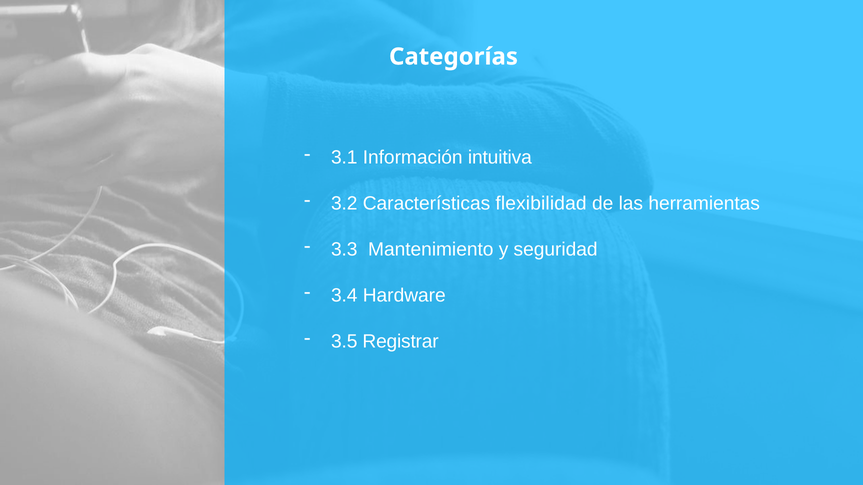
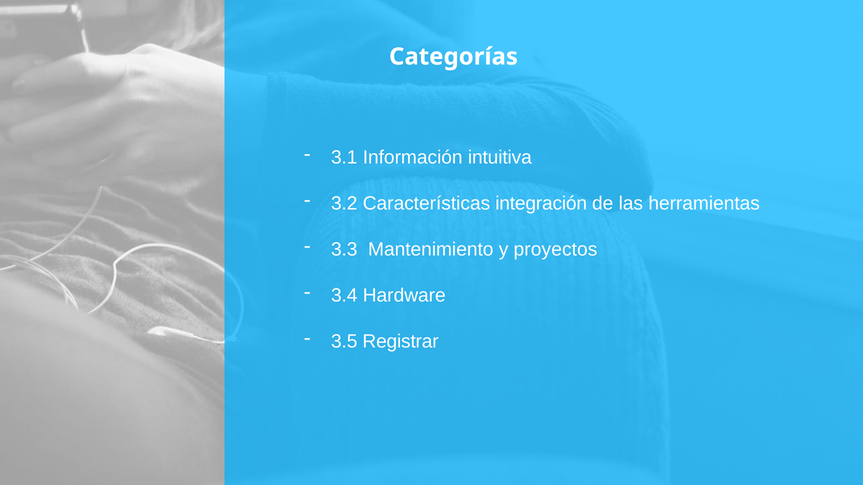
flexibilidad: flexibilidad -> integración (541, 204)
seguridad: seguridad -> proyectos (556, 250)
